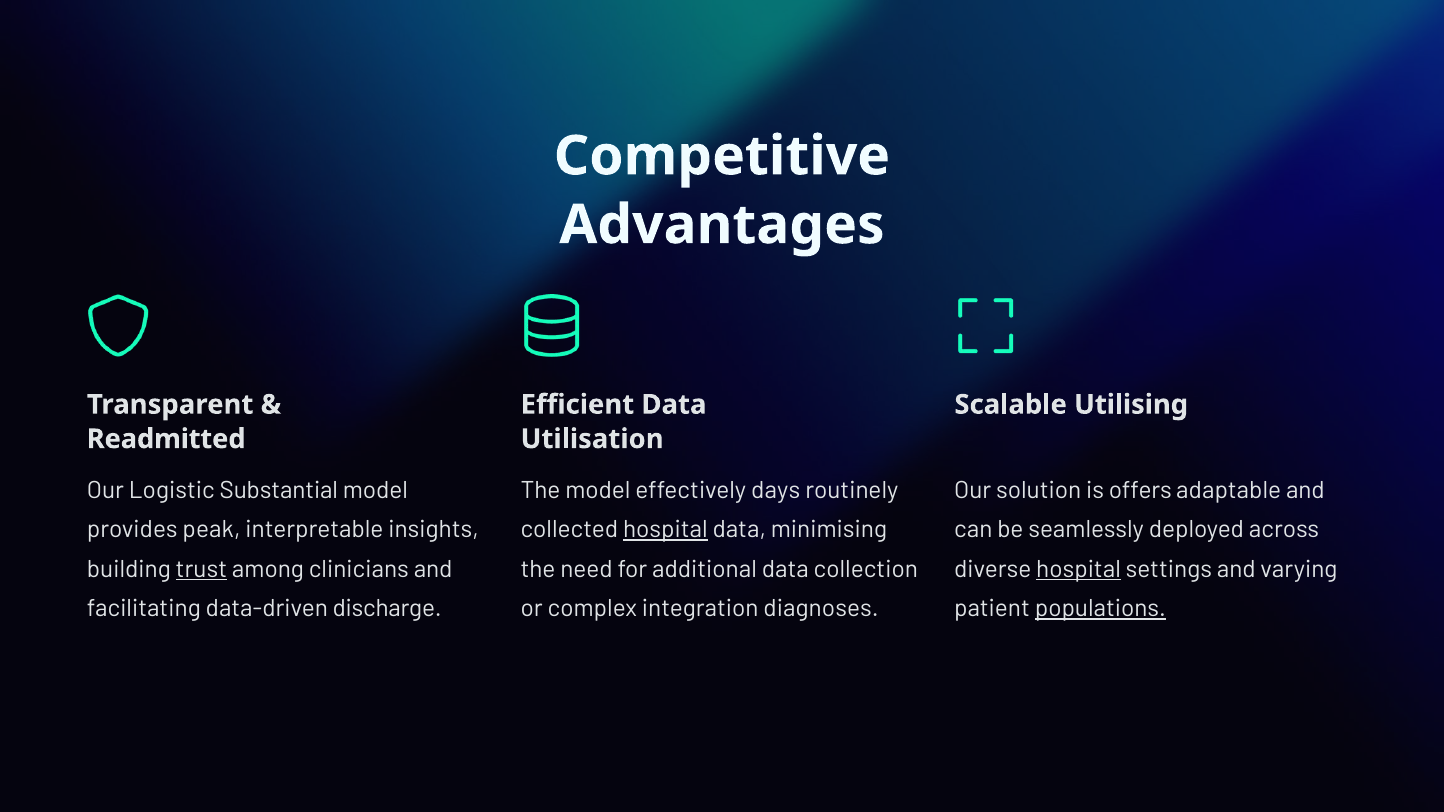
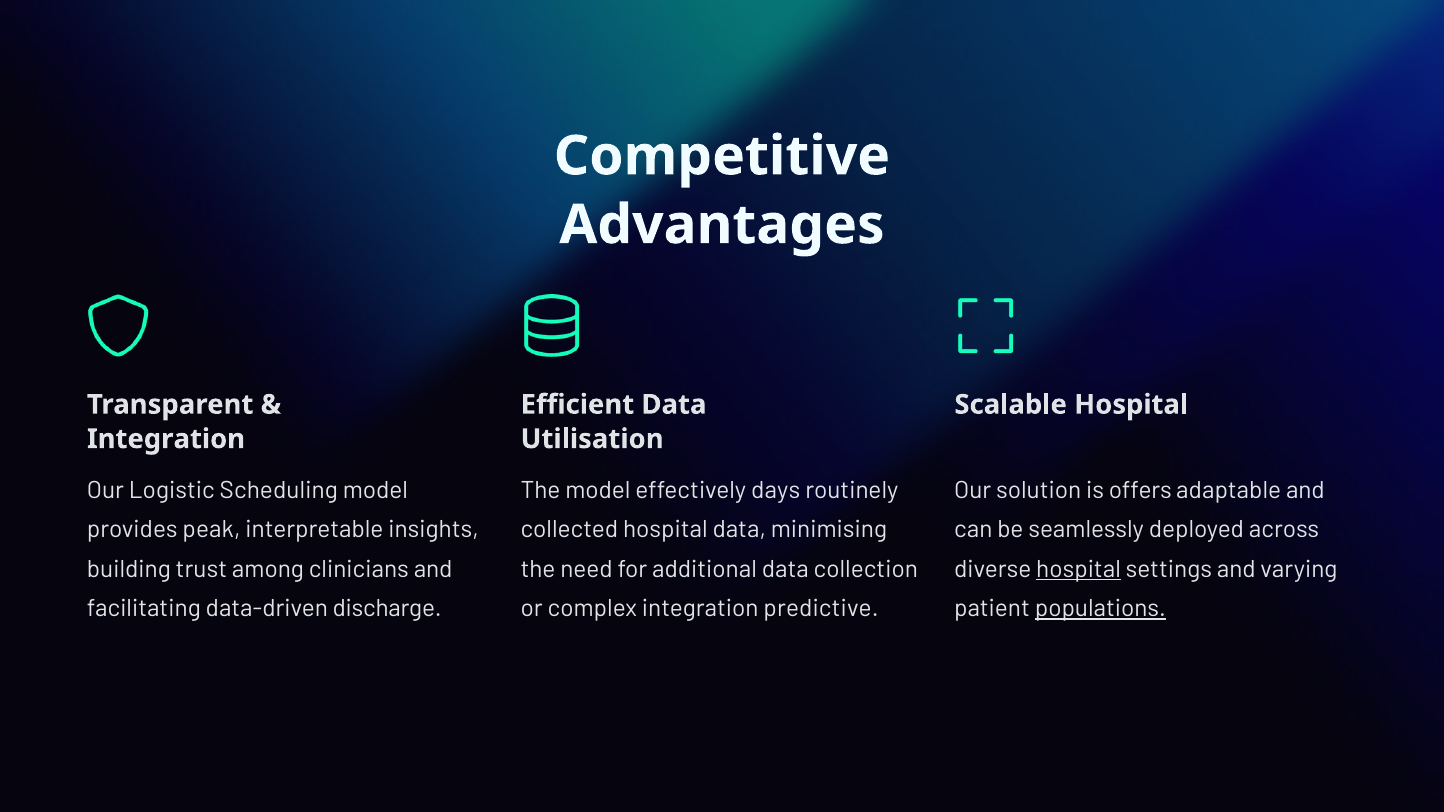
Scalable Utilising: Utilising -> Hospital (1131, 405)
Readmitted: Readmitted -> Integration (166, 439)
Substantial: Substantial -> Scheduling (279, 490)
hospital underline: present -> none (665, 530)
trust underline: present -> none (201, 569)
diagnoses: diagnoses -> predictive (821, 609)
